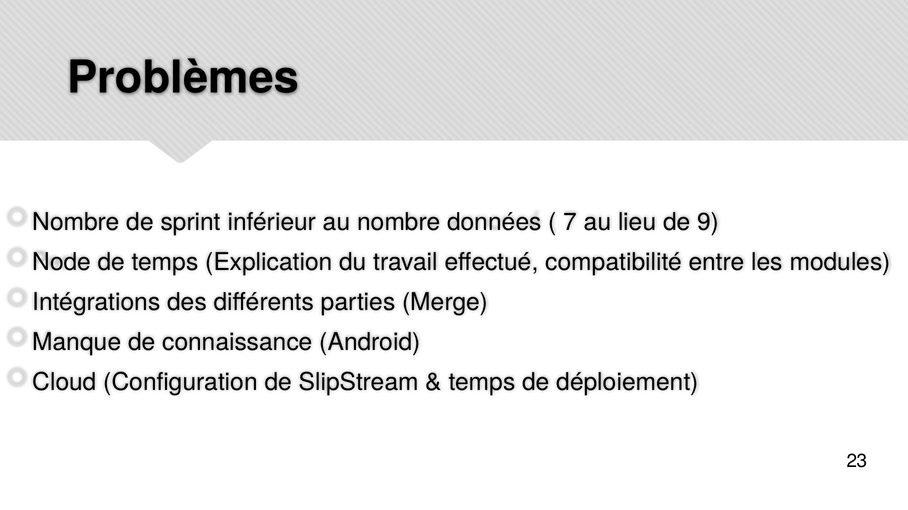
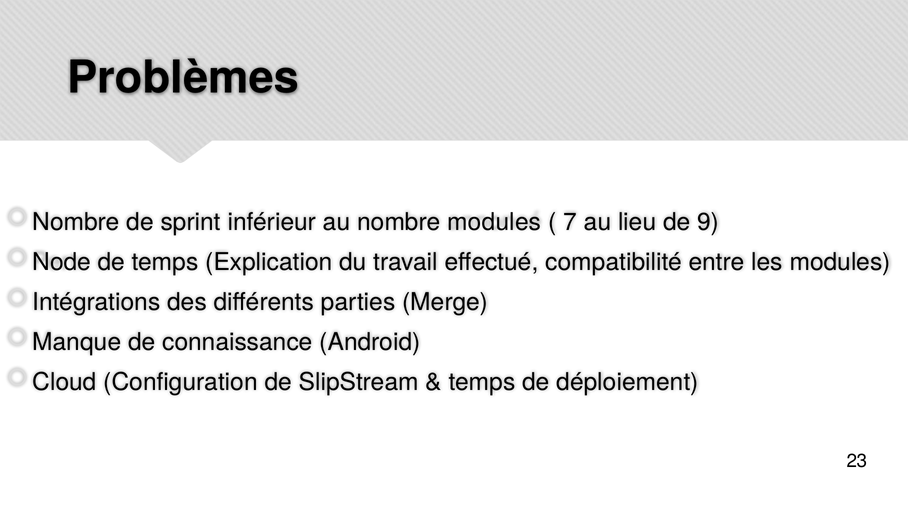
nombre données: données -> modules (494, 222)
